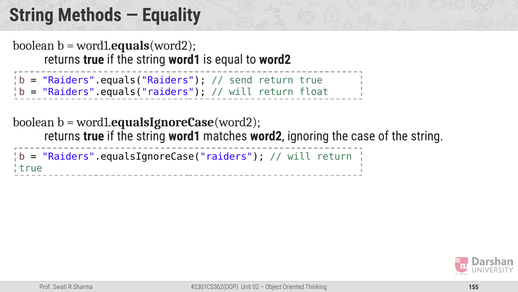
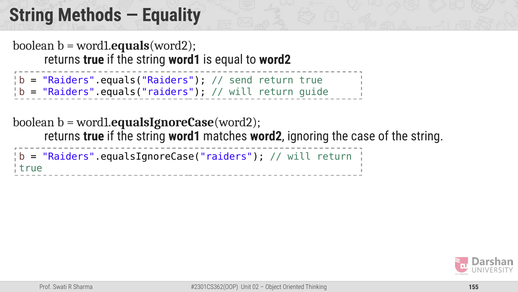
float: float -> guide (314, 92)
